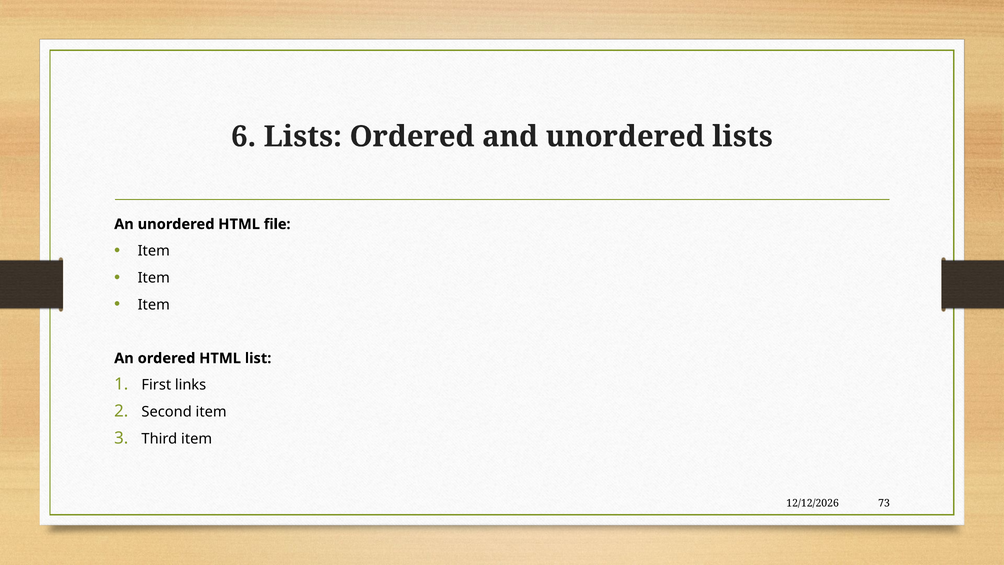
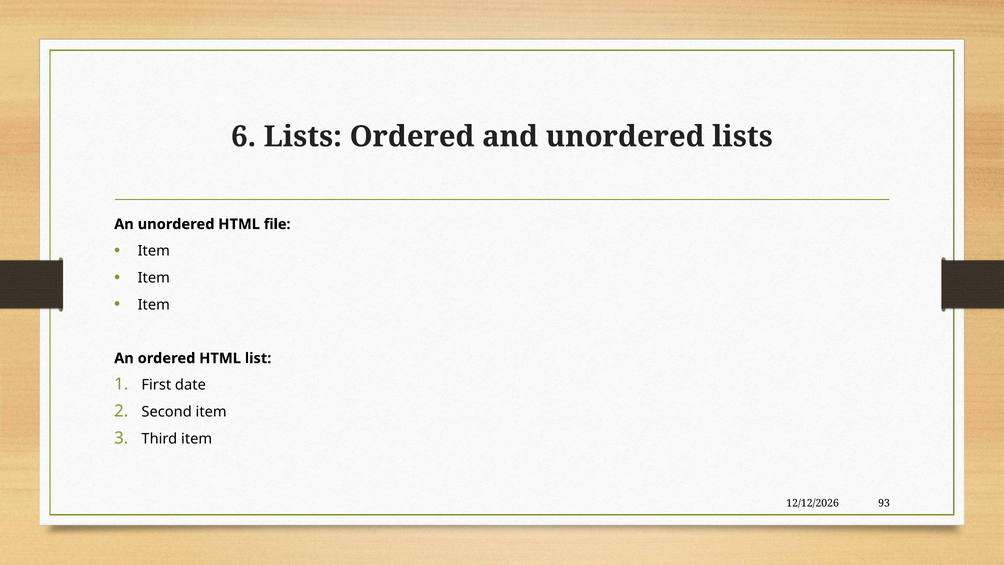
links: links -> date (190, 385)
73: 73 -> 93 (884, 503)
